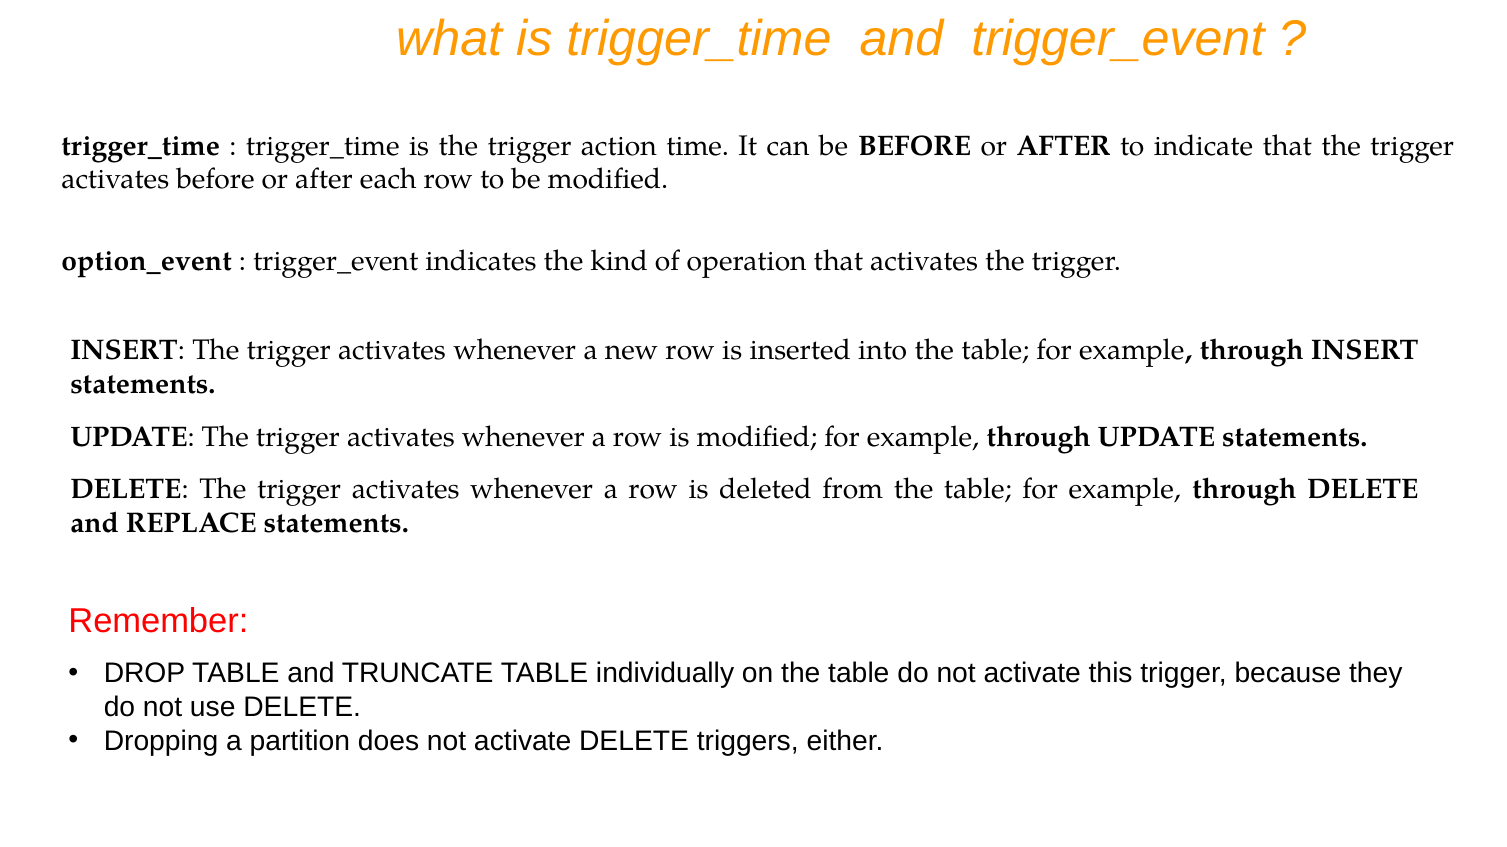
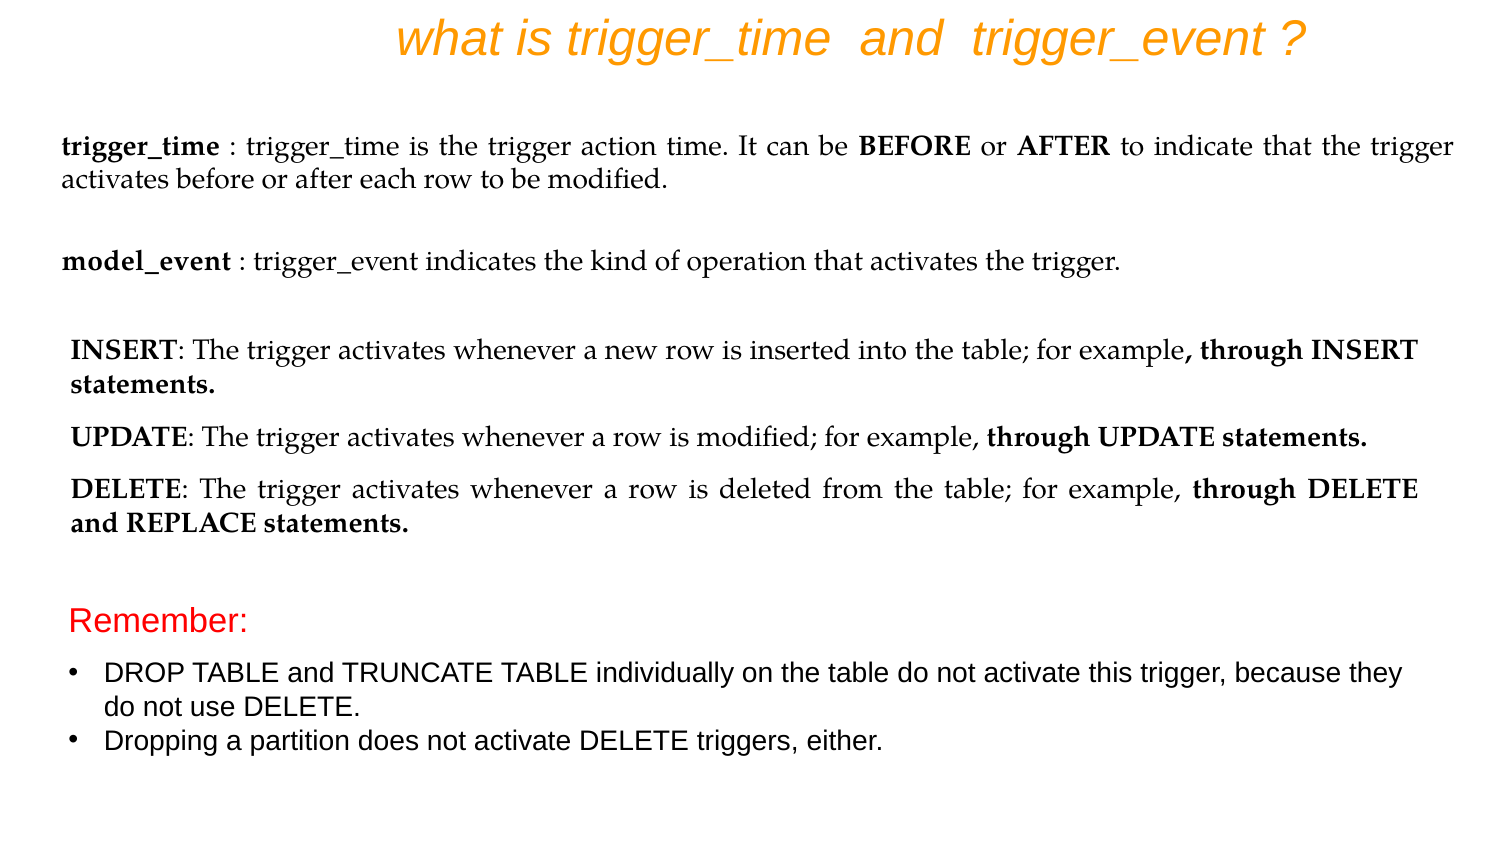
option_event: option_event -> model_event (146, 261)
